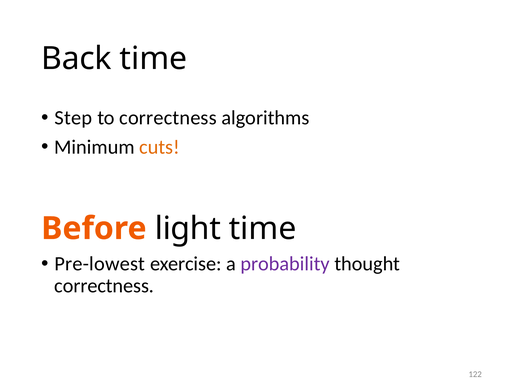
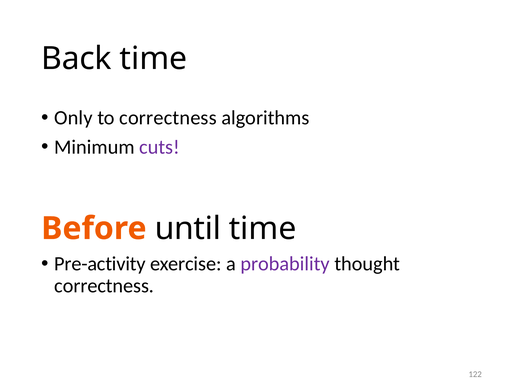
Step: Step -> Only (73, 118)
cuts colour: orange -> purple (160, 147)
light: light -> until (188, 229)
Pre-lowest: Pre-lowest -> Pre-activity (100, 264)
